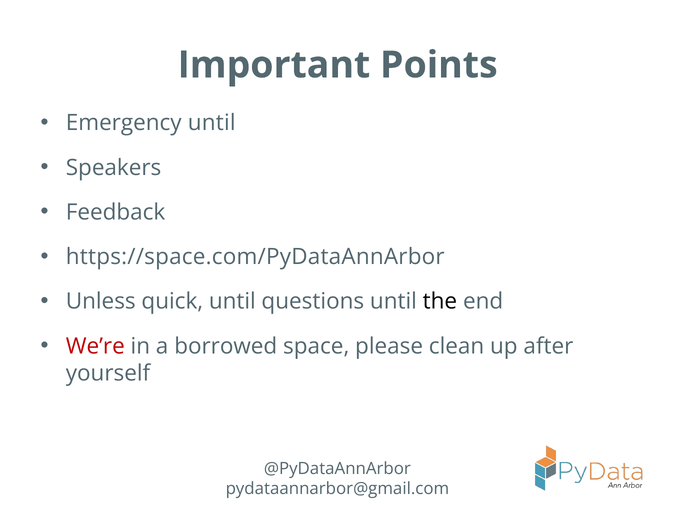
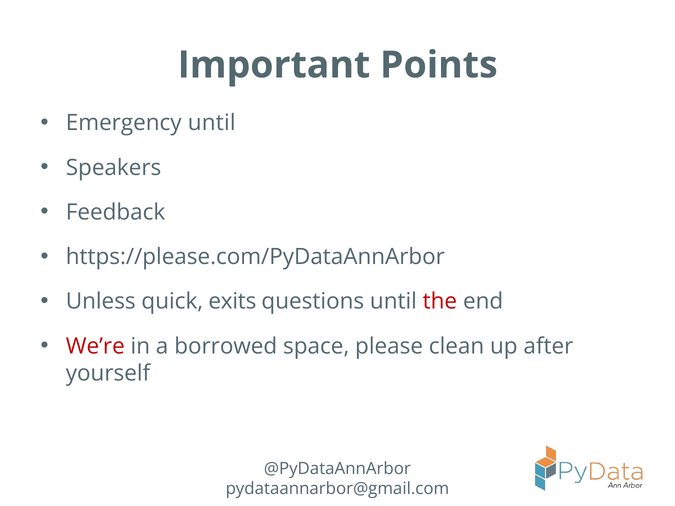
https://space.com/PyDataAnnArbor: https://space.com/PyDataAnnArbor -> https://please.com/PyDataAnnArbor (255, 257)
quick until: until -> exits (232, 302)
the colour: black -> red (440, 302)
